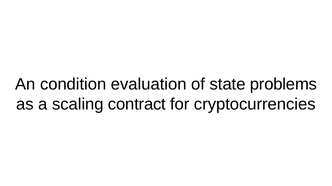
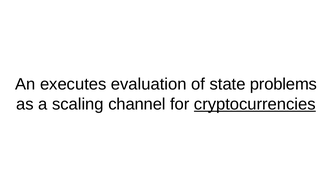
condition: condition -> executes (73, 85)
contract: contract -> channel (137, 104)
cryptocurrencies underline: none -> present (255, 104)
